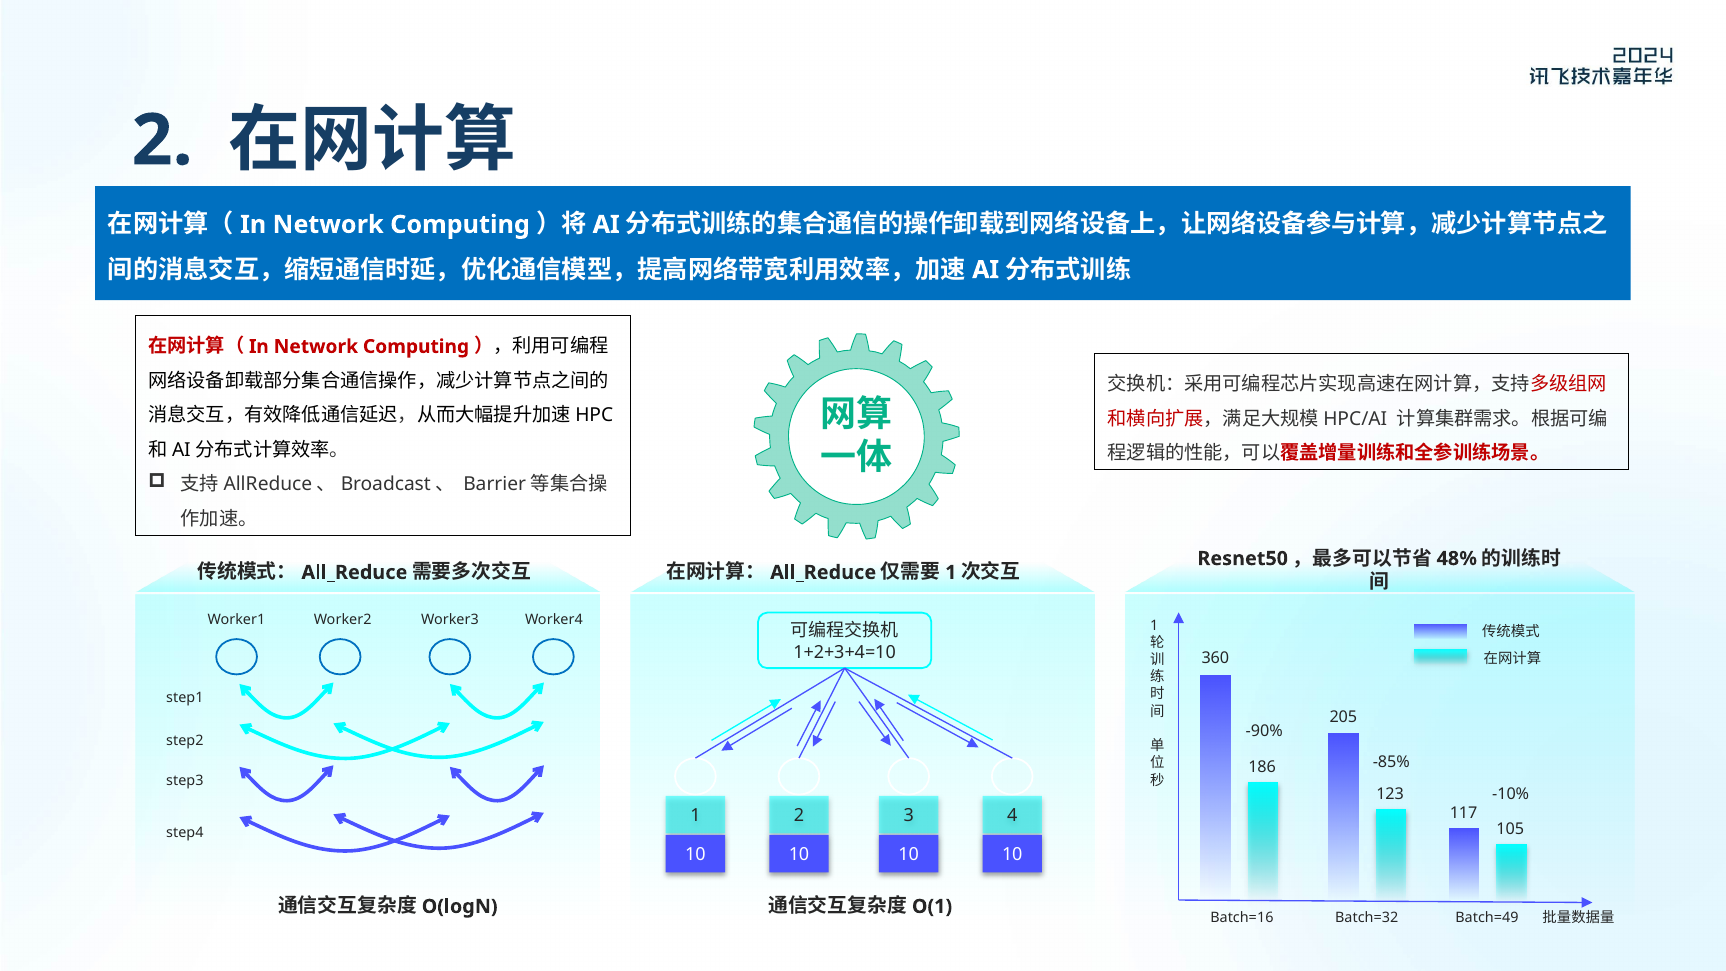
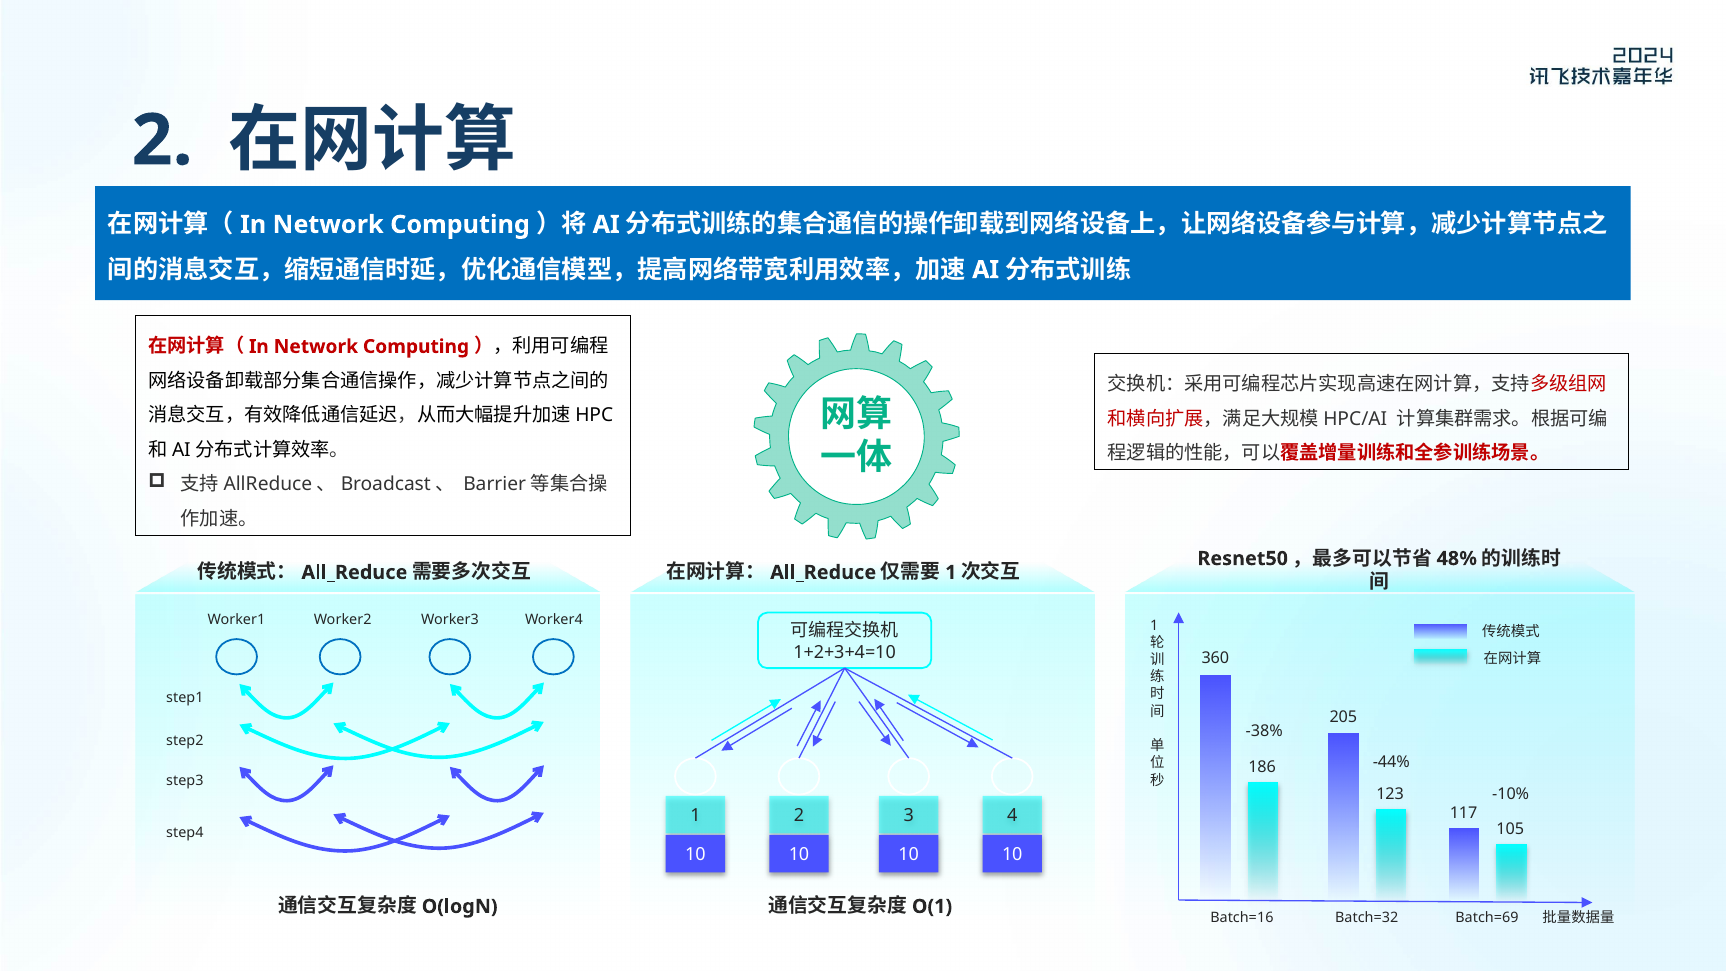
-90%: -90% -> -38% (1264, 732)
-85%: -85% -> -44% (1391, 762)
Batch=49: Batch=49 -> Batch=69 (1487, 917)
